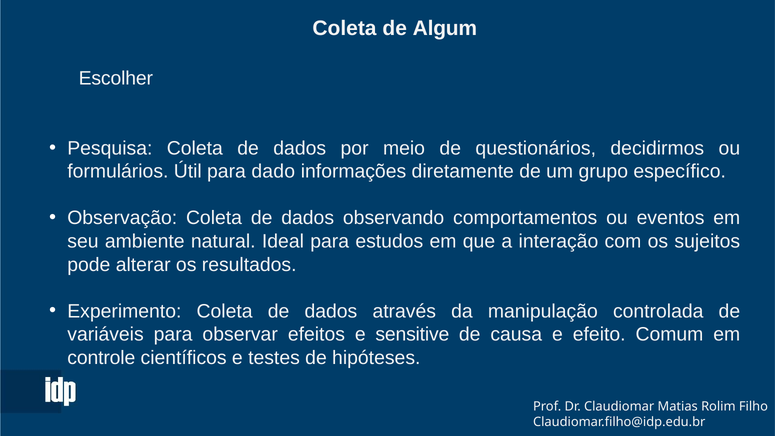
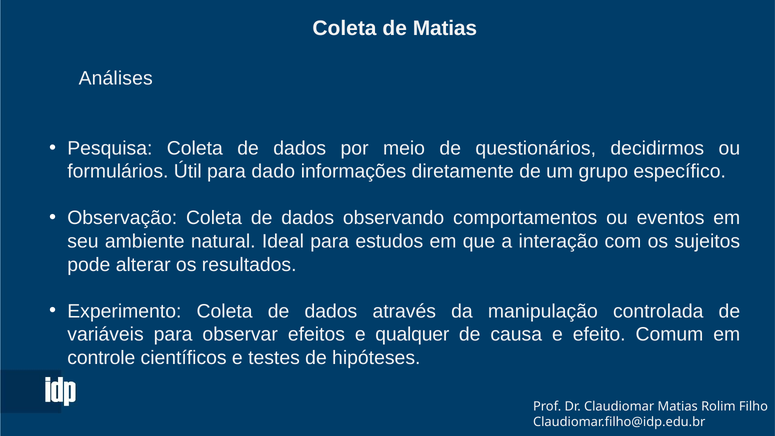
de Algum: Algum -> Matias (445, 28)
Escolher: Escolher -> Análises (116, 79)
sensitive: sensitive -> qualquer (412, 334)
